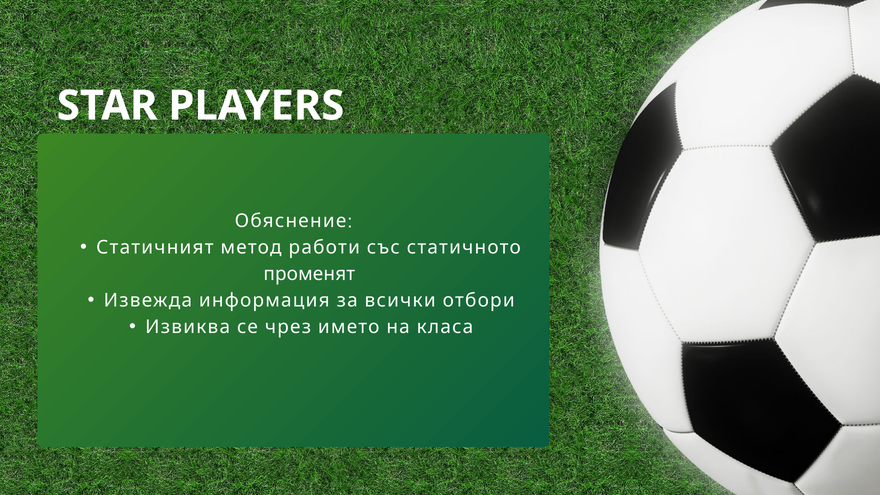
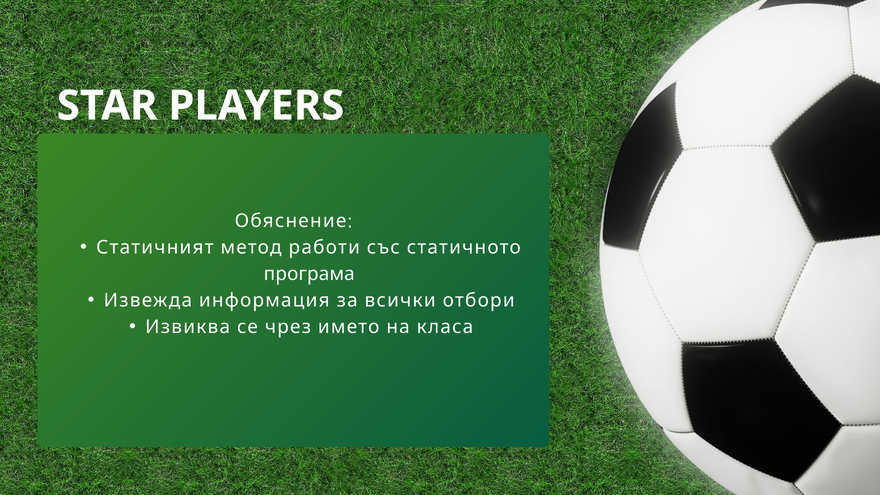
променят: променят -> програма (309, 274)
